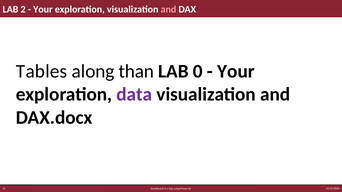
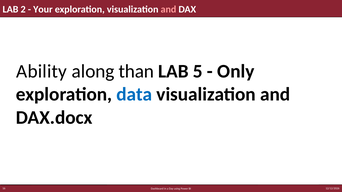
Tables: Tables -> Ability (42, 71)
0: 0 -> 5 (198, 71)
Your: Your -> Only (236, 71)
data colour: purple -> blue (134, 95)
